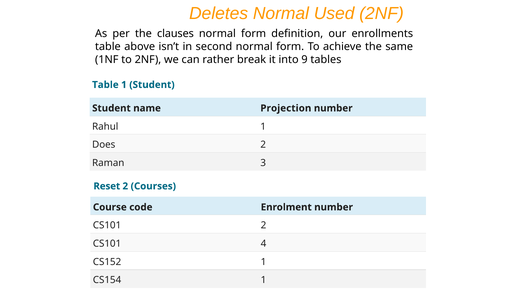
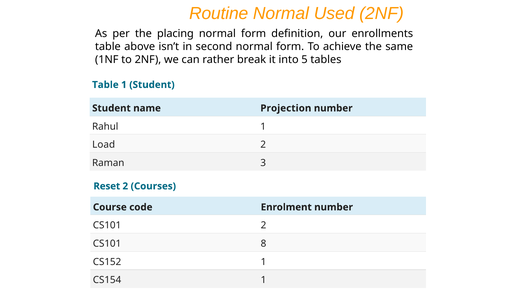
Deletes: Deletes -> Routine (219, 14)
clauses: clauses -> placing (175, 34)
9: 9 -> 5 (305, 60)
Does: Does -> Load (104, 145)
4: 4 -> 8 (264, 244)
